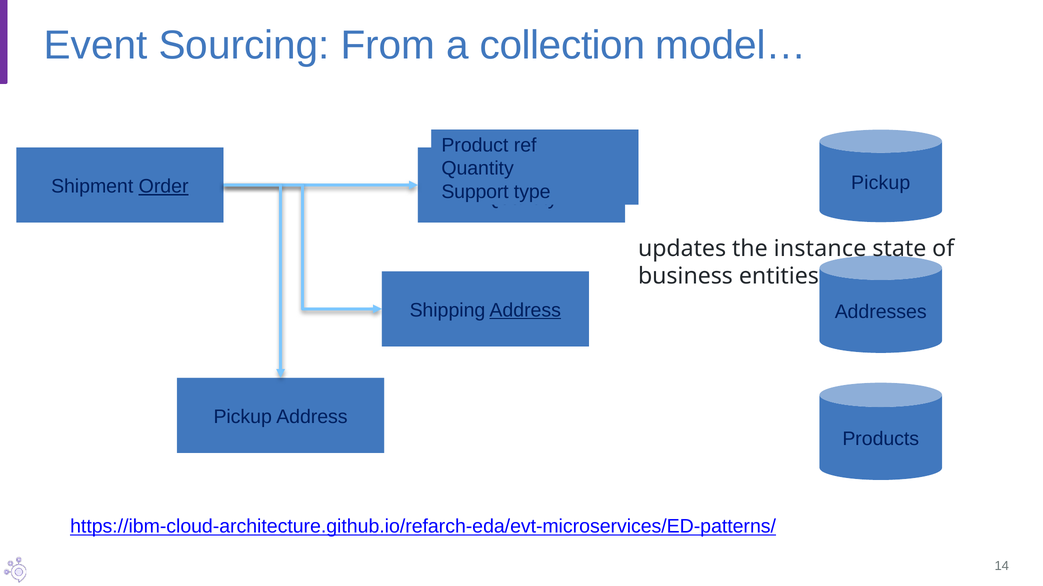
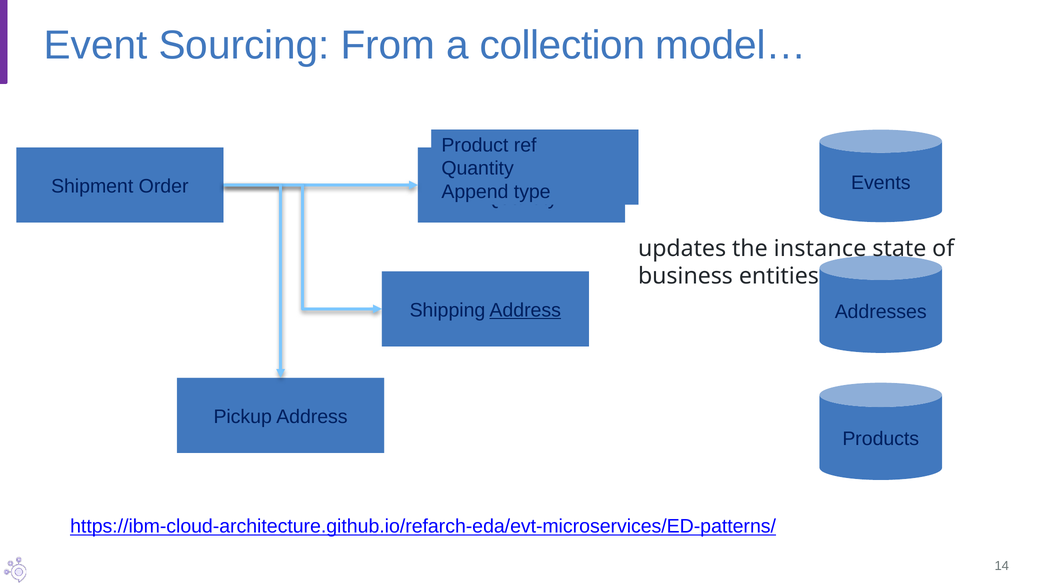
Pickup: Pickup -> Events (881, 183)
Order underline: present -> none (164, 187)
Support: Support -> Append (475, 192)
